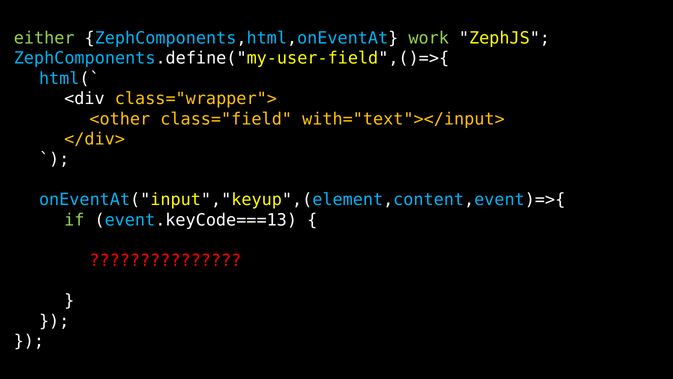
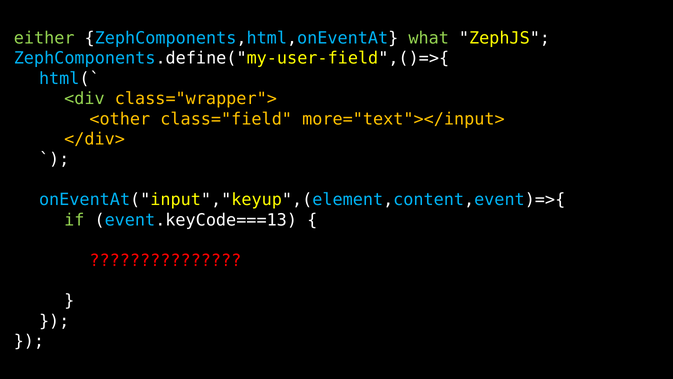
work: work -> what (429, 38)
<div colour: white -> light green (84, 99)
with="text"></input>: with="text"></input> -> more="text"></input> (403, 119)
